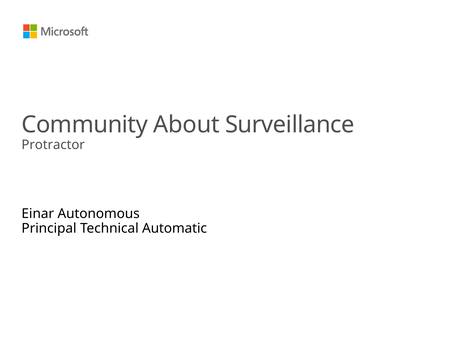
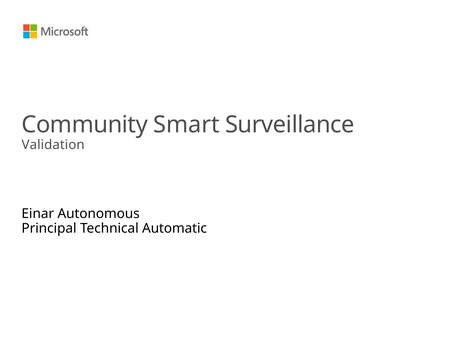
About: About -> Smart (186, 125)
Protractor: Protractor -> Validation (53, 145)
